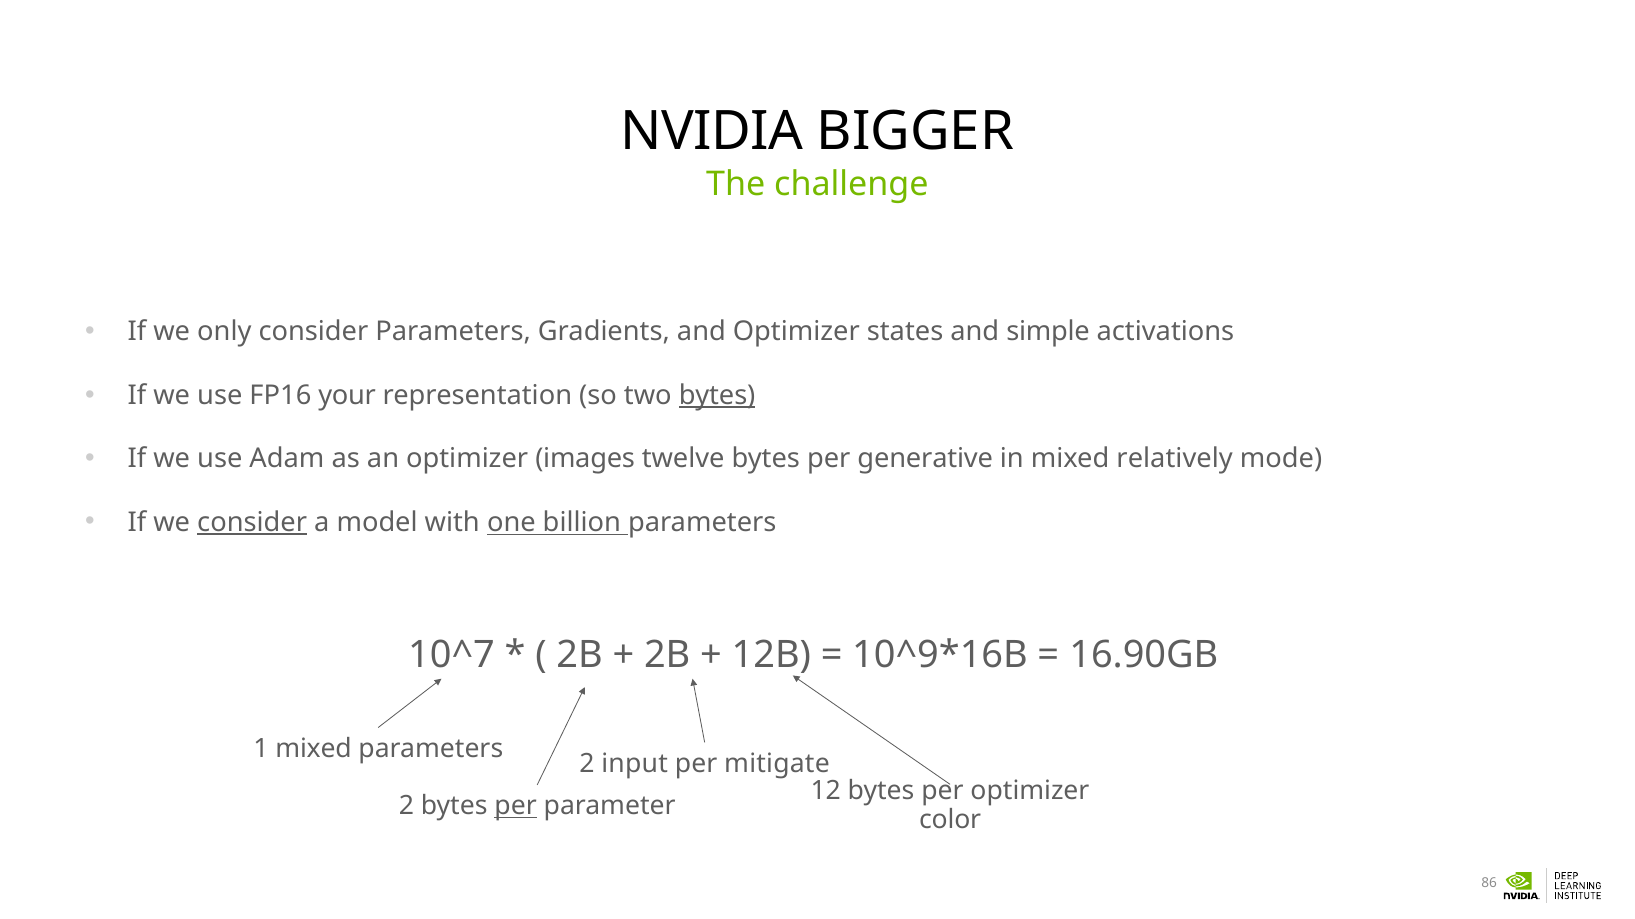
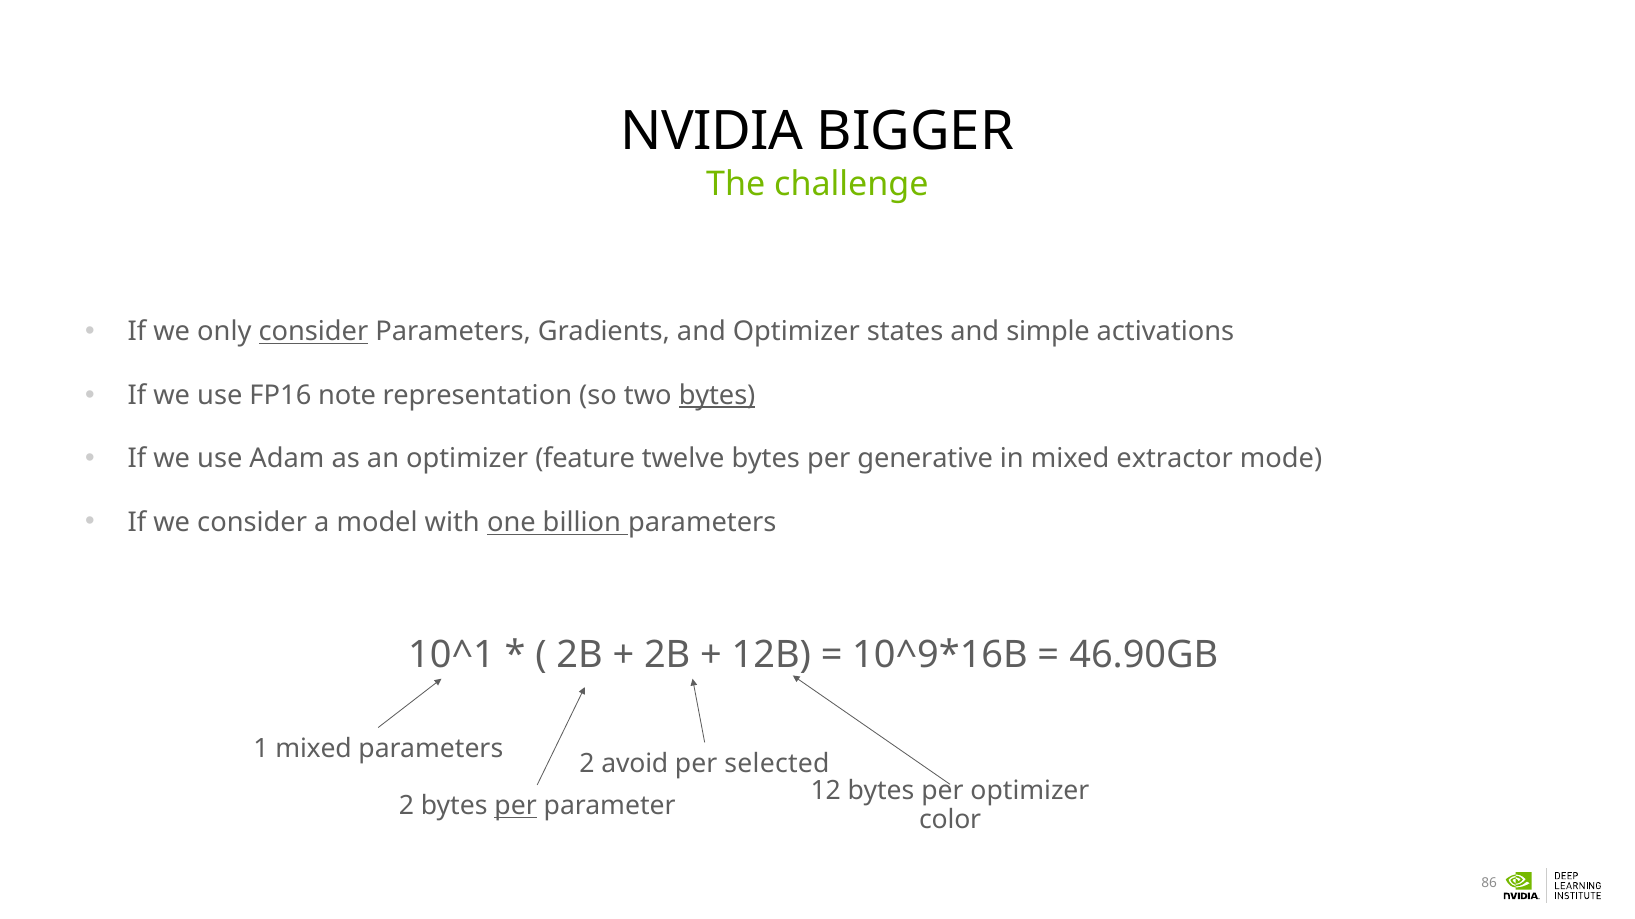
consider underline: none -> present (313, 332)
your: your -> note (347, 395)
images: images -> feature (585, 459)
relatively: relatively -> extractor (1175, 459)
consider underline: present -> none (252, 522)
10^7: 10^7 -> 10^1 (452, 655)
16.90GB: 16.90GB -> 46.90GB (1144, 655)
input: input -> avoid (635, 764)
mitigate: mitigate -> selected (777, 764)
